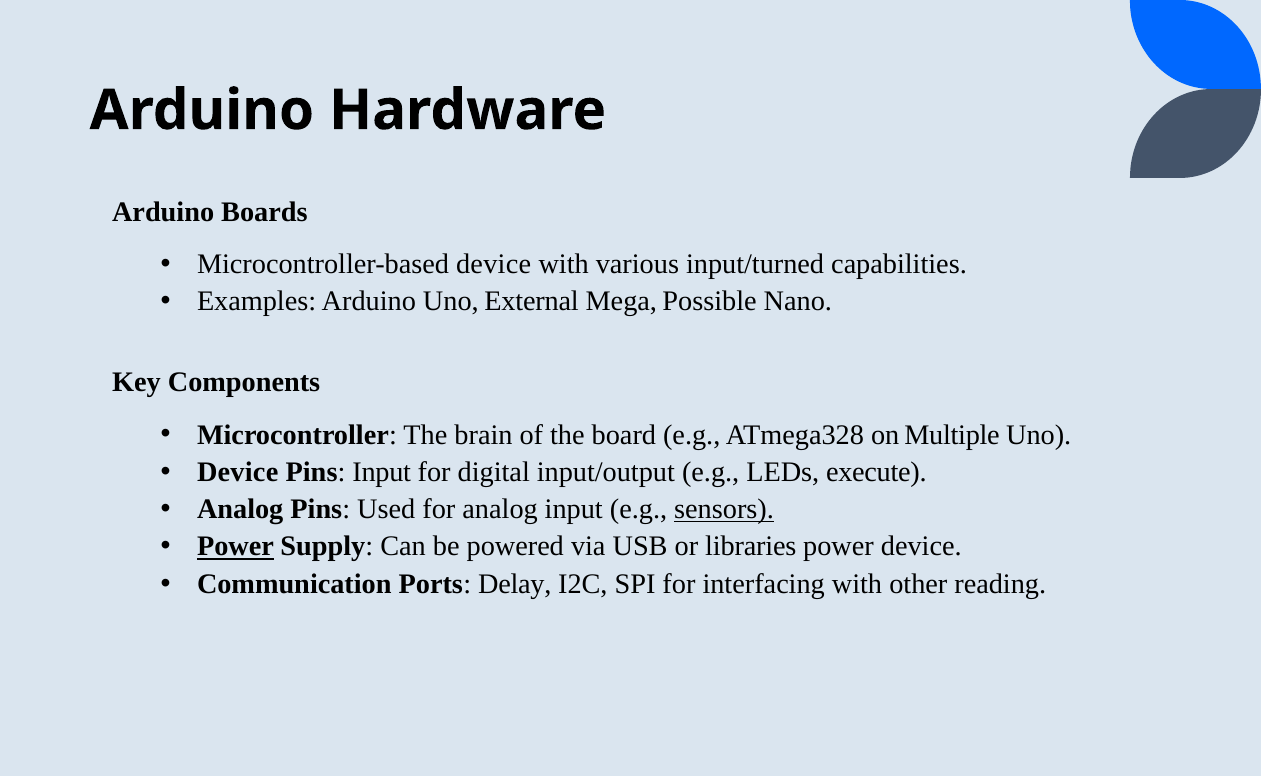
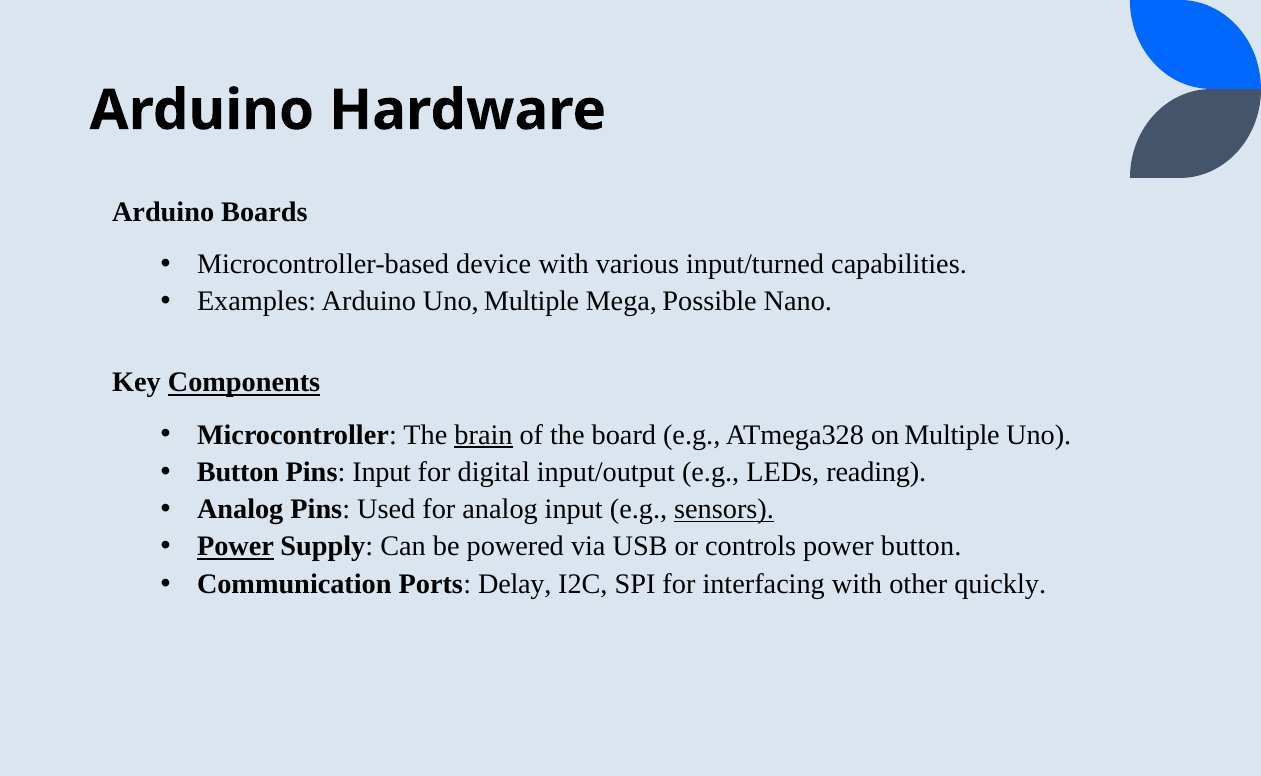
Uno External: External -> Multiple (532, 301)
Components underline: none -> present (244, 383)
brain underline: none -> present (484, 435)
Device: Device -> Button (238, 472)
execute: execute -> reading (876, 472)
libraries: libraries -> controls (751, 547)
power device: device -> button (921, 547)
reading: reading -> quickly (1000, 584)
